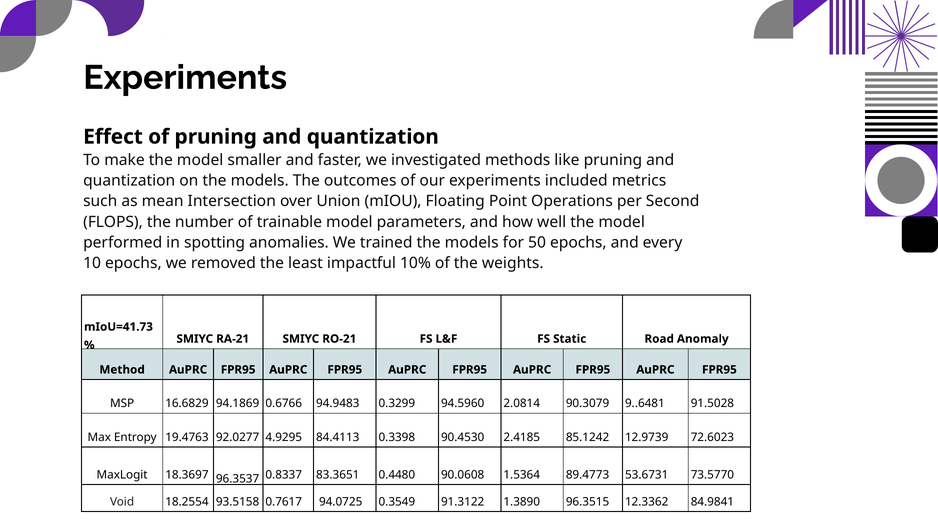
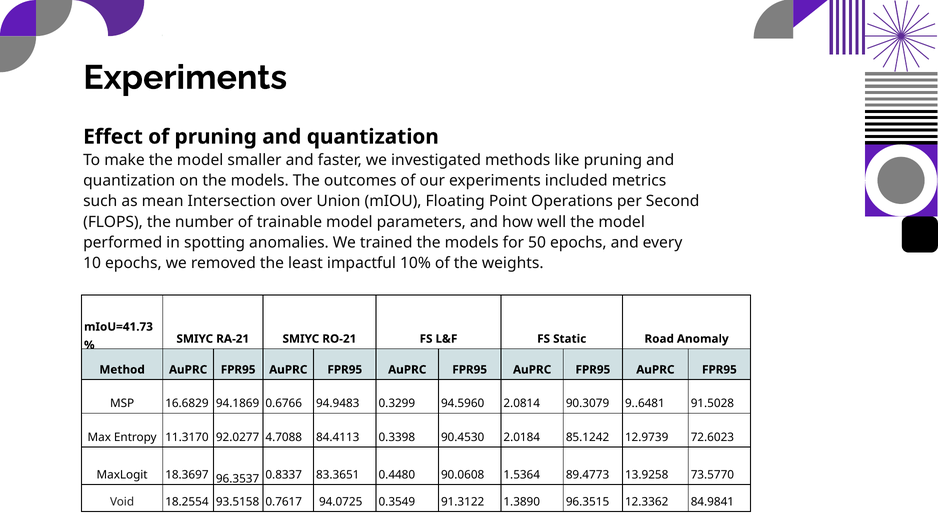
19.4763: 19.4763 -> 11.3170 (187, 438)
4.9295: 4.9295 -> 4.7088 (284, 438)
2.4185: 2.4185 -> 2.0184 (522, 438)
53.6731: 53.6731 -> 13.9258 (647, 475)
